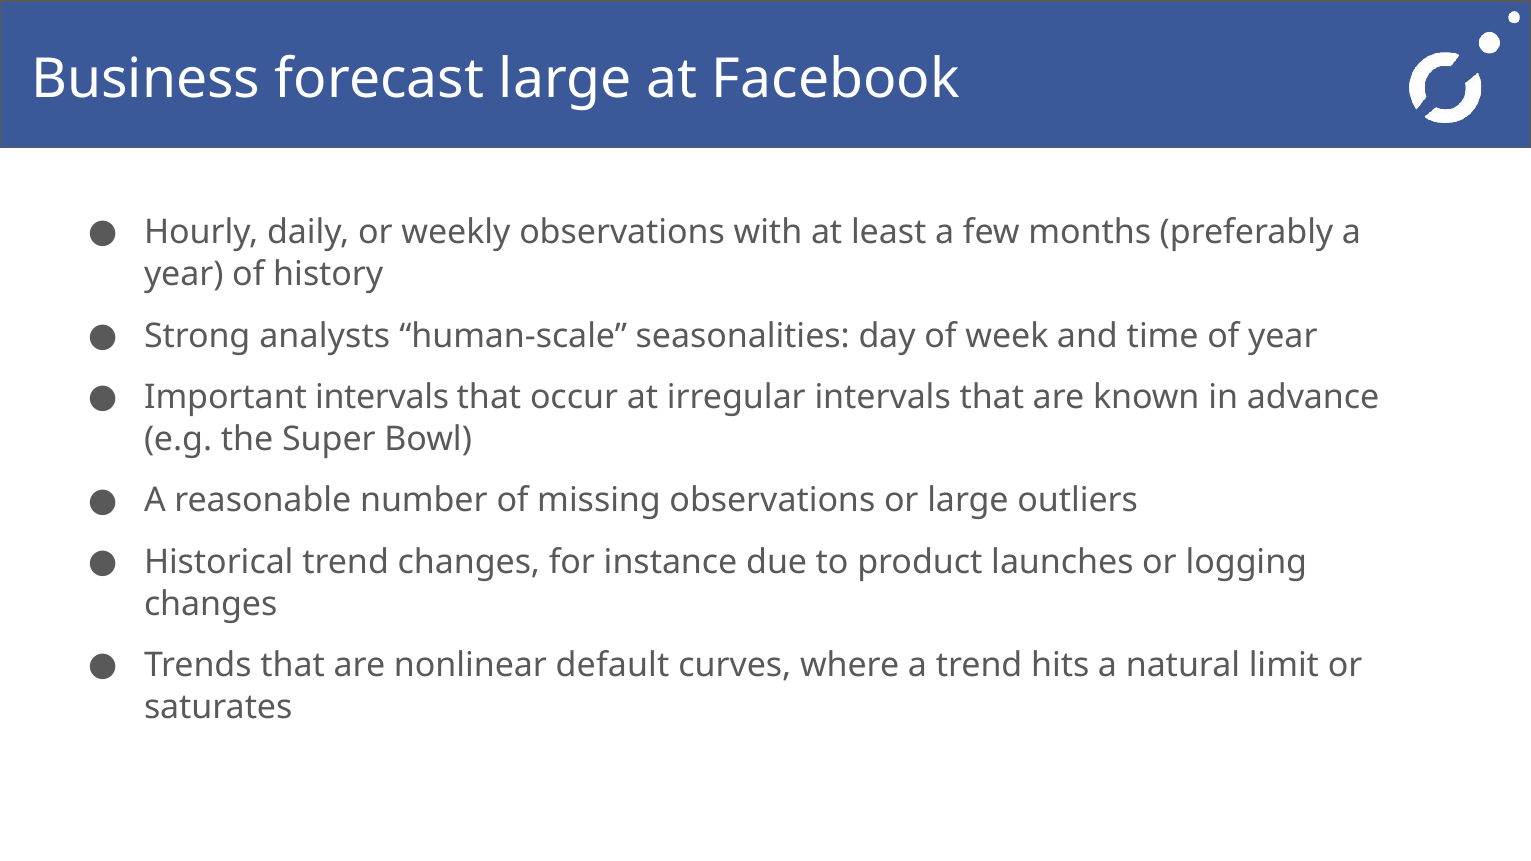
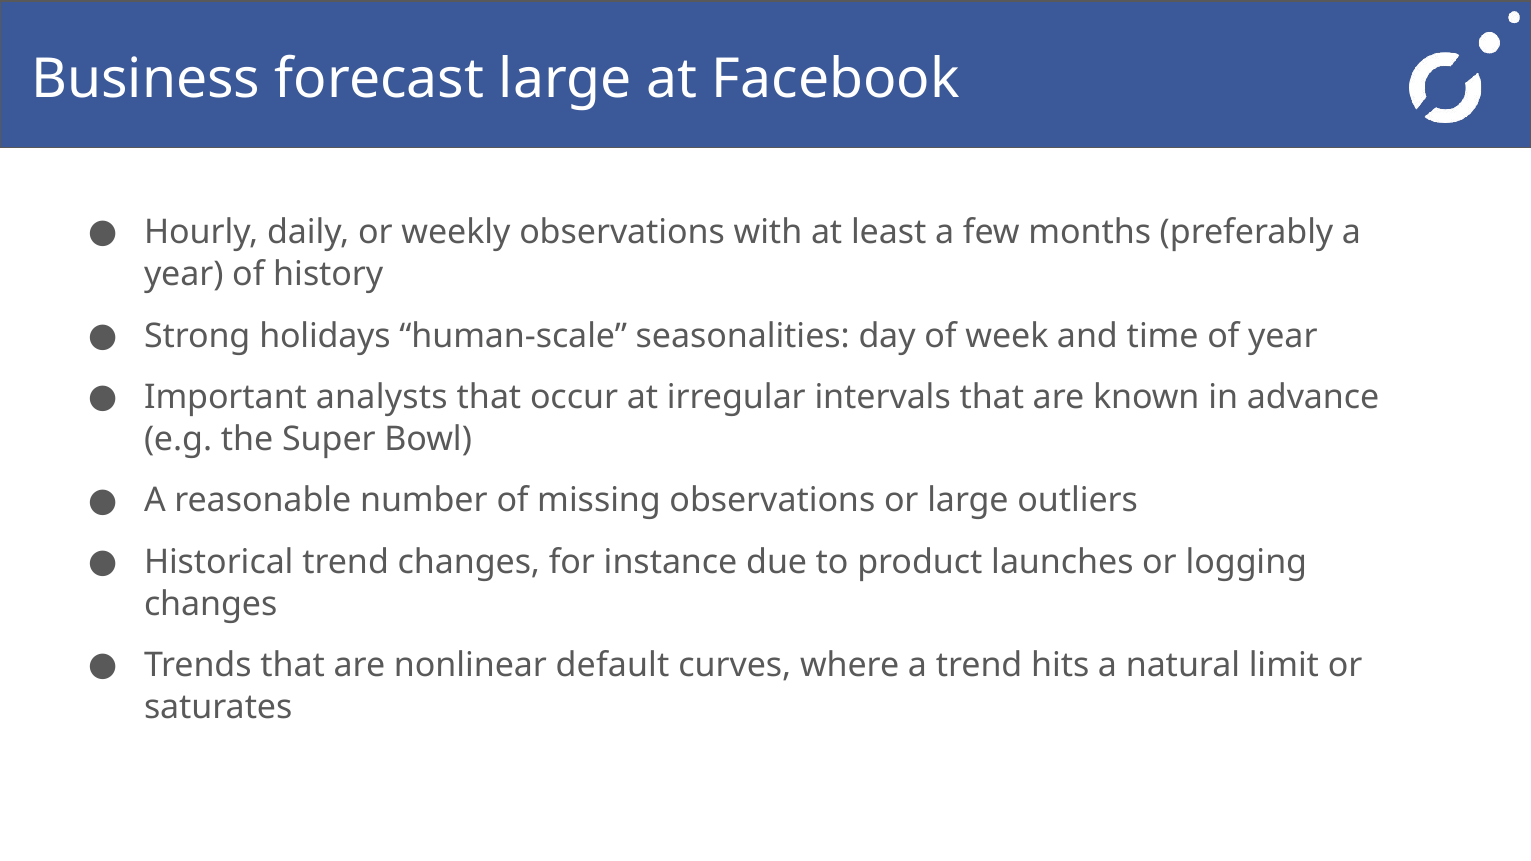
analysts: analysts -> holidays (325, 336)
Important intervals: intervals -> analysts (382, 397)
